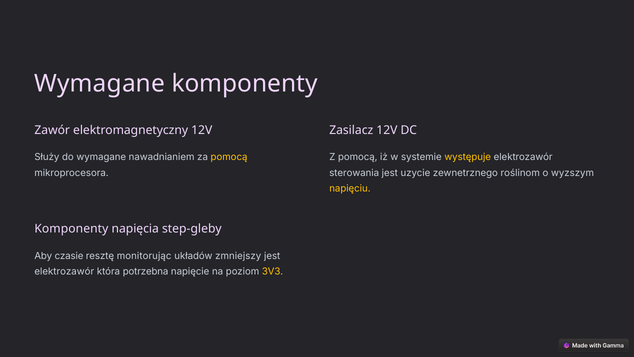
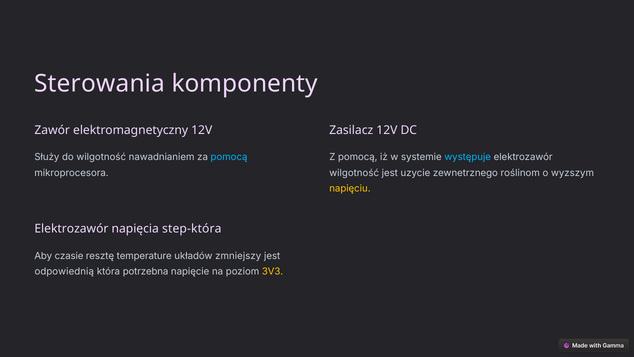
Wymagane: Wymagane -> Sterowania (100, 84)
do wymagane: wymagane -> wilgotność (101, 157)
pomocą colour: yellow -> light blue (229, 157)
występuje colour: yellow -> light blue (468, 157)
sterowania: sterowania -> wilgotność (354, 173)
Komponenty: Komponenty -> Elektrozawór (71, 229)
step-gleby: step-gleby -> step-która (192, 229)
monitorując: monitorując -> temperature (144, 256)
elektrozawór: elektrozawór -> odpowiednią (64, 271)
